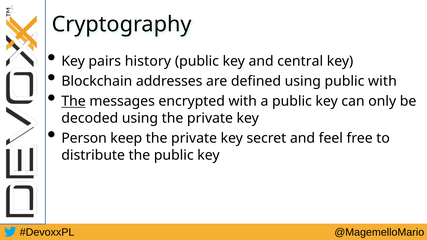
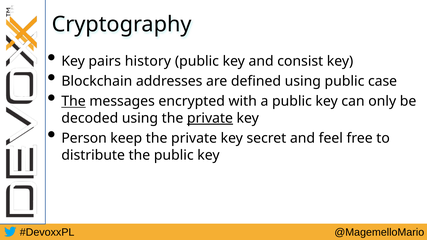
central: central -> consist (300, 61)
public with: with -> case (383, 81)
private underline: none -> present (210, 118)
